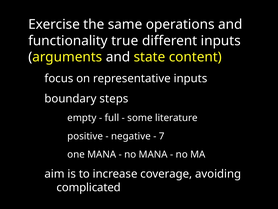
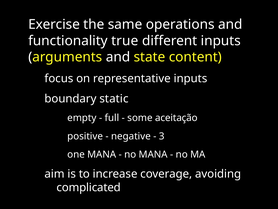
steps: steps -> static (114, 99)
literature: literature -> aceitação (176, 118)
7: 7 -> 3 (162, 136)
